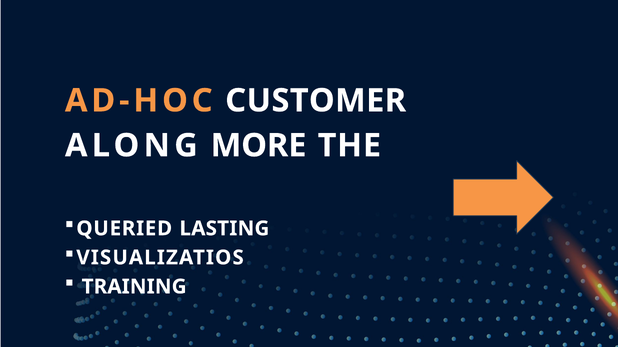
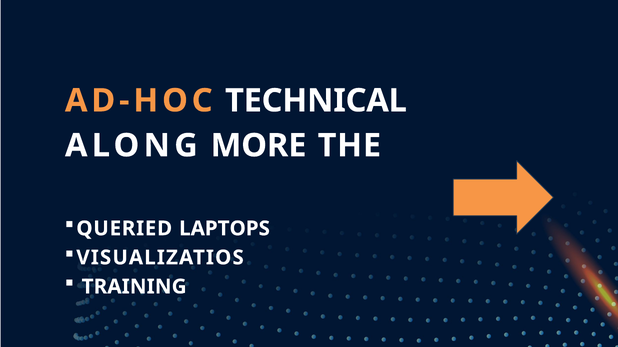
CUSTOMER: CUSTOMER -> TECHNICAL (316, 101)
LASTING: LASTING -> LAPTOPS (225, 229)
